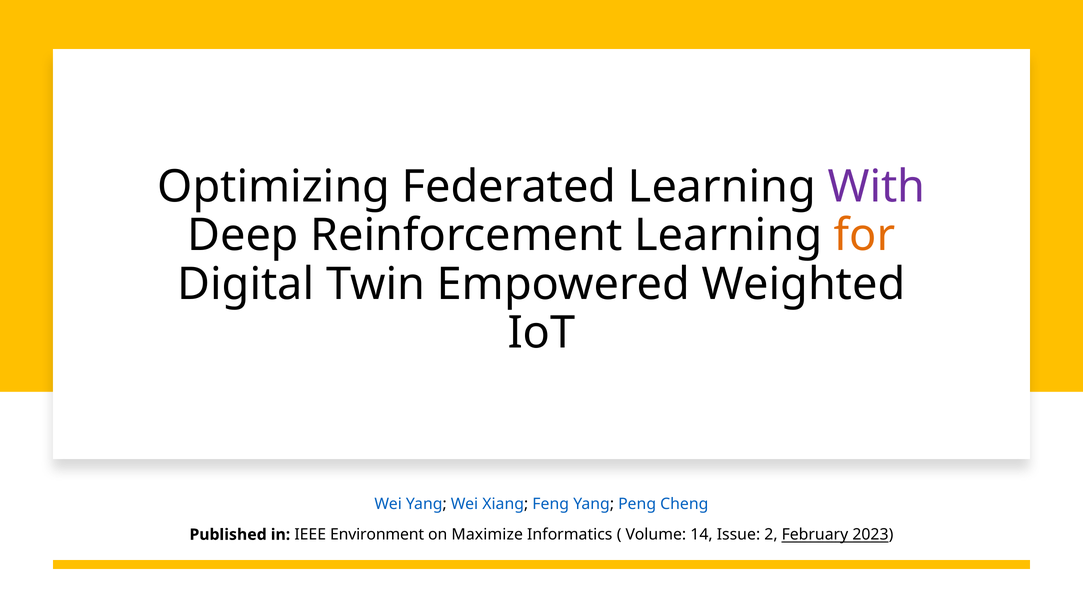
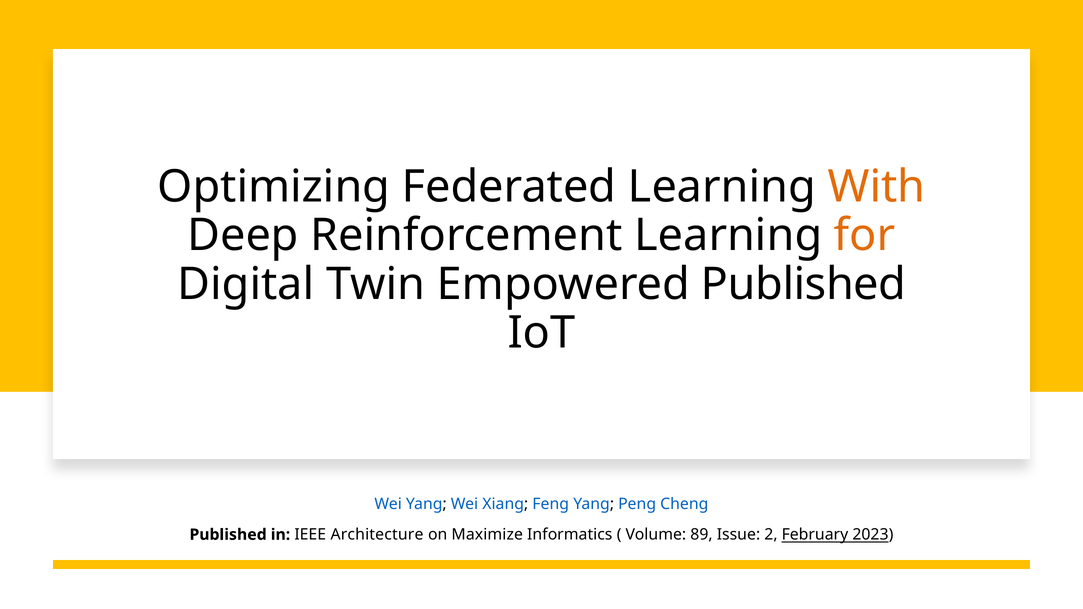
With colour: purple -> orange (877, 187)
Empowered Weighted: Weighted -> Published (804, 284)
Environment: Environment -> Architecture (377, 535)
14: 14 -> 89 (702, 535)
